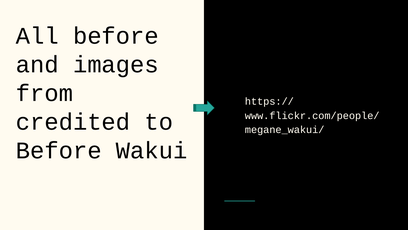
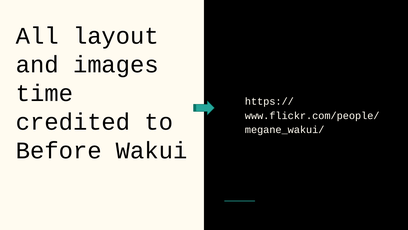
All before: before -> layout (116, 36)
from: from -> time (45, 93)
